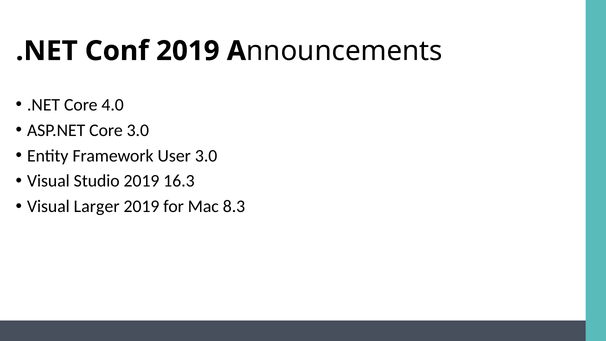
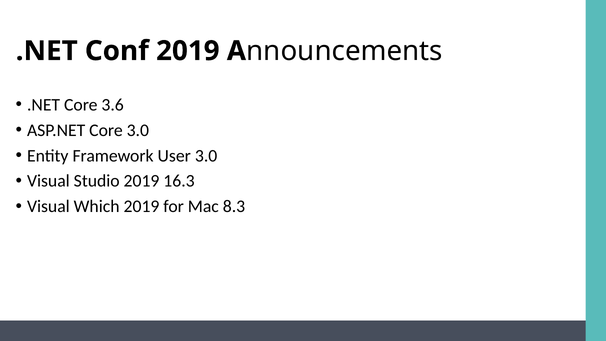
4.0: 4.0 -> 3.6 (113, 105)
Larger: Larger -> Which (97, 206)
